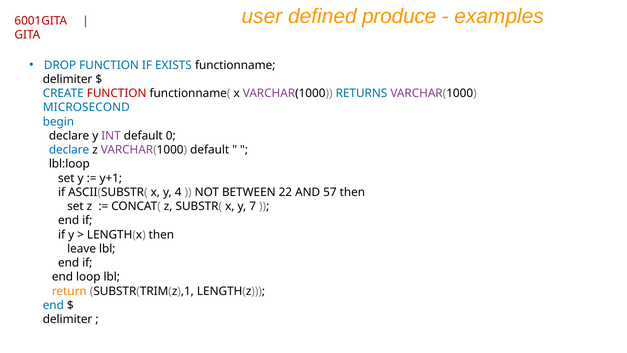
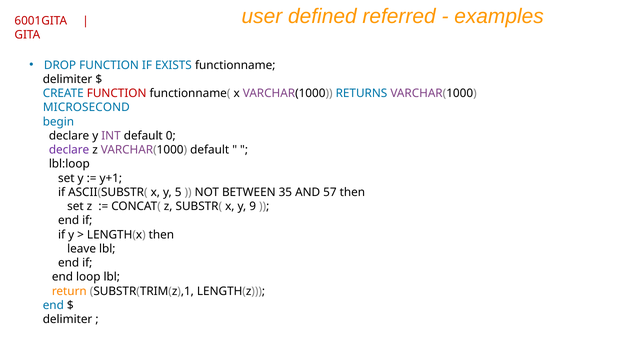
produce: produce -> referred (399, 16)
declare colour: blue -> purple (69, 150)
4: 4 -> 5 (178, 192)
22: 22 -> 35 (285, 192)
7: 7 -> 9 (253, 206)
